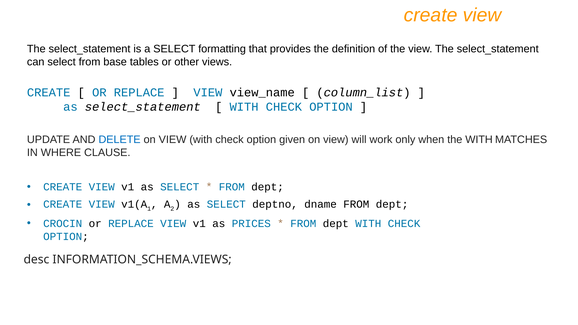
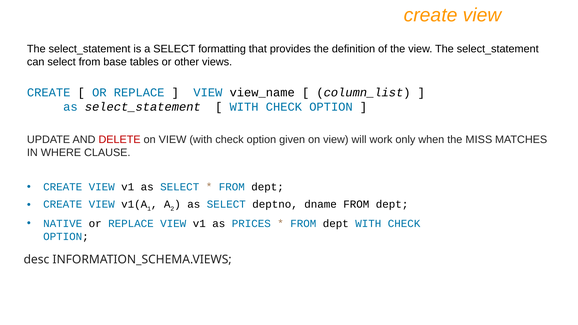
DELETE colour: blue -> red (120, 140)
the WITH: WITH -> MISS (479, 140)
CROCIN: CROCIN -> NATIVE (63, 224)
